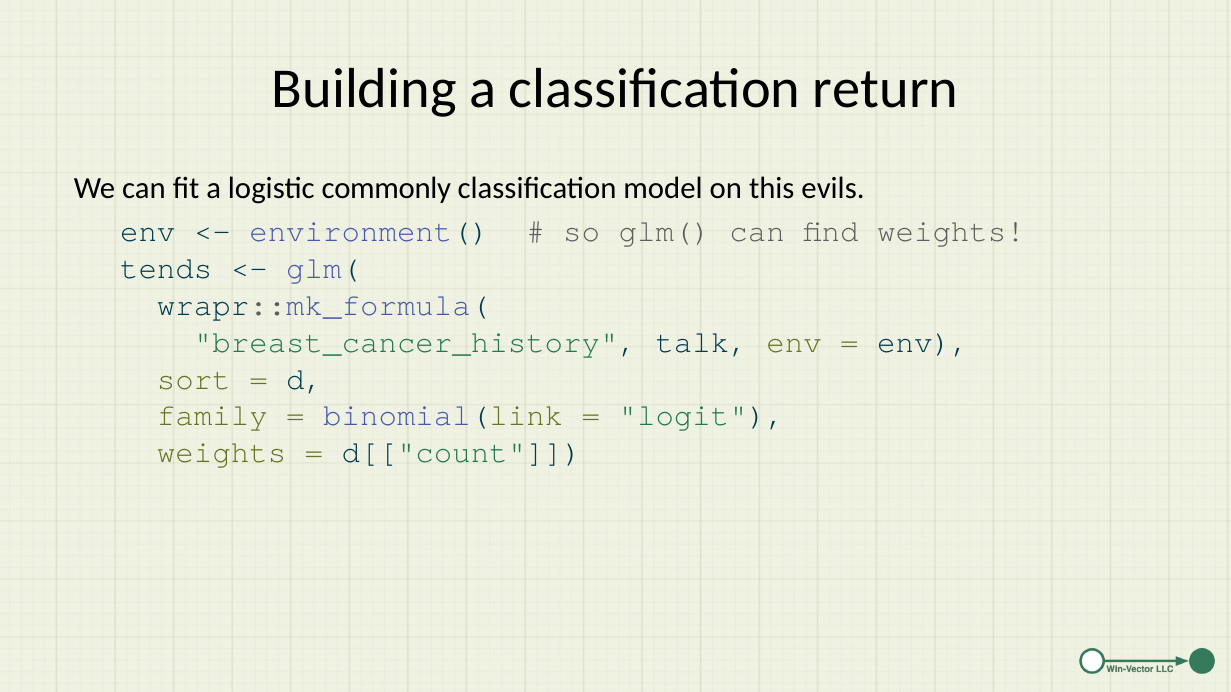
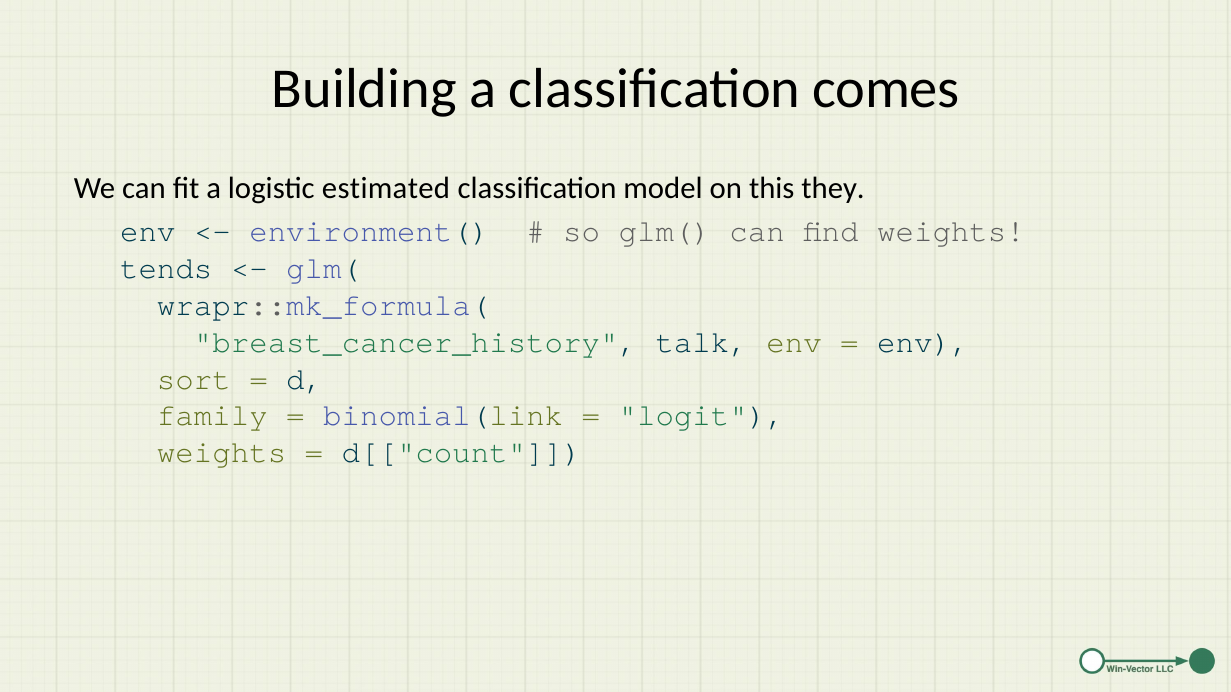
return: return -> comes (886, 89)
commonly: commonly -> estimated (386, 188)
evils: evils -> they (833, 188)
